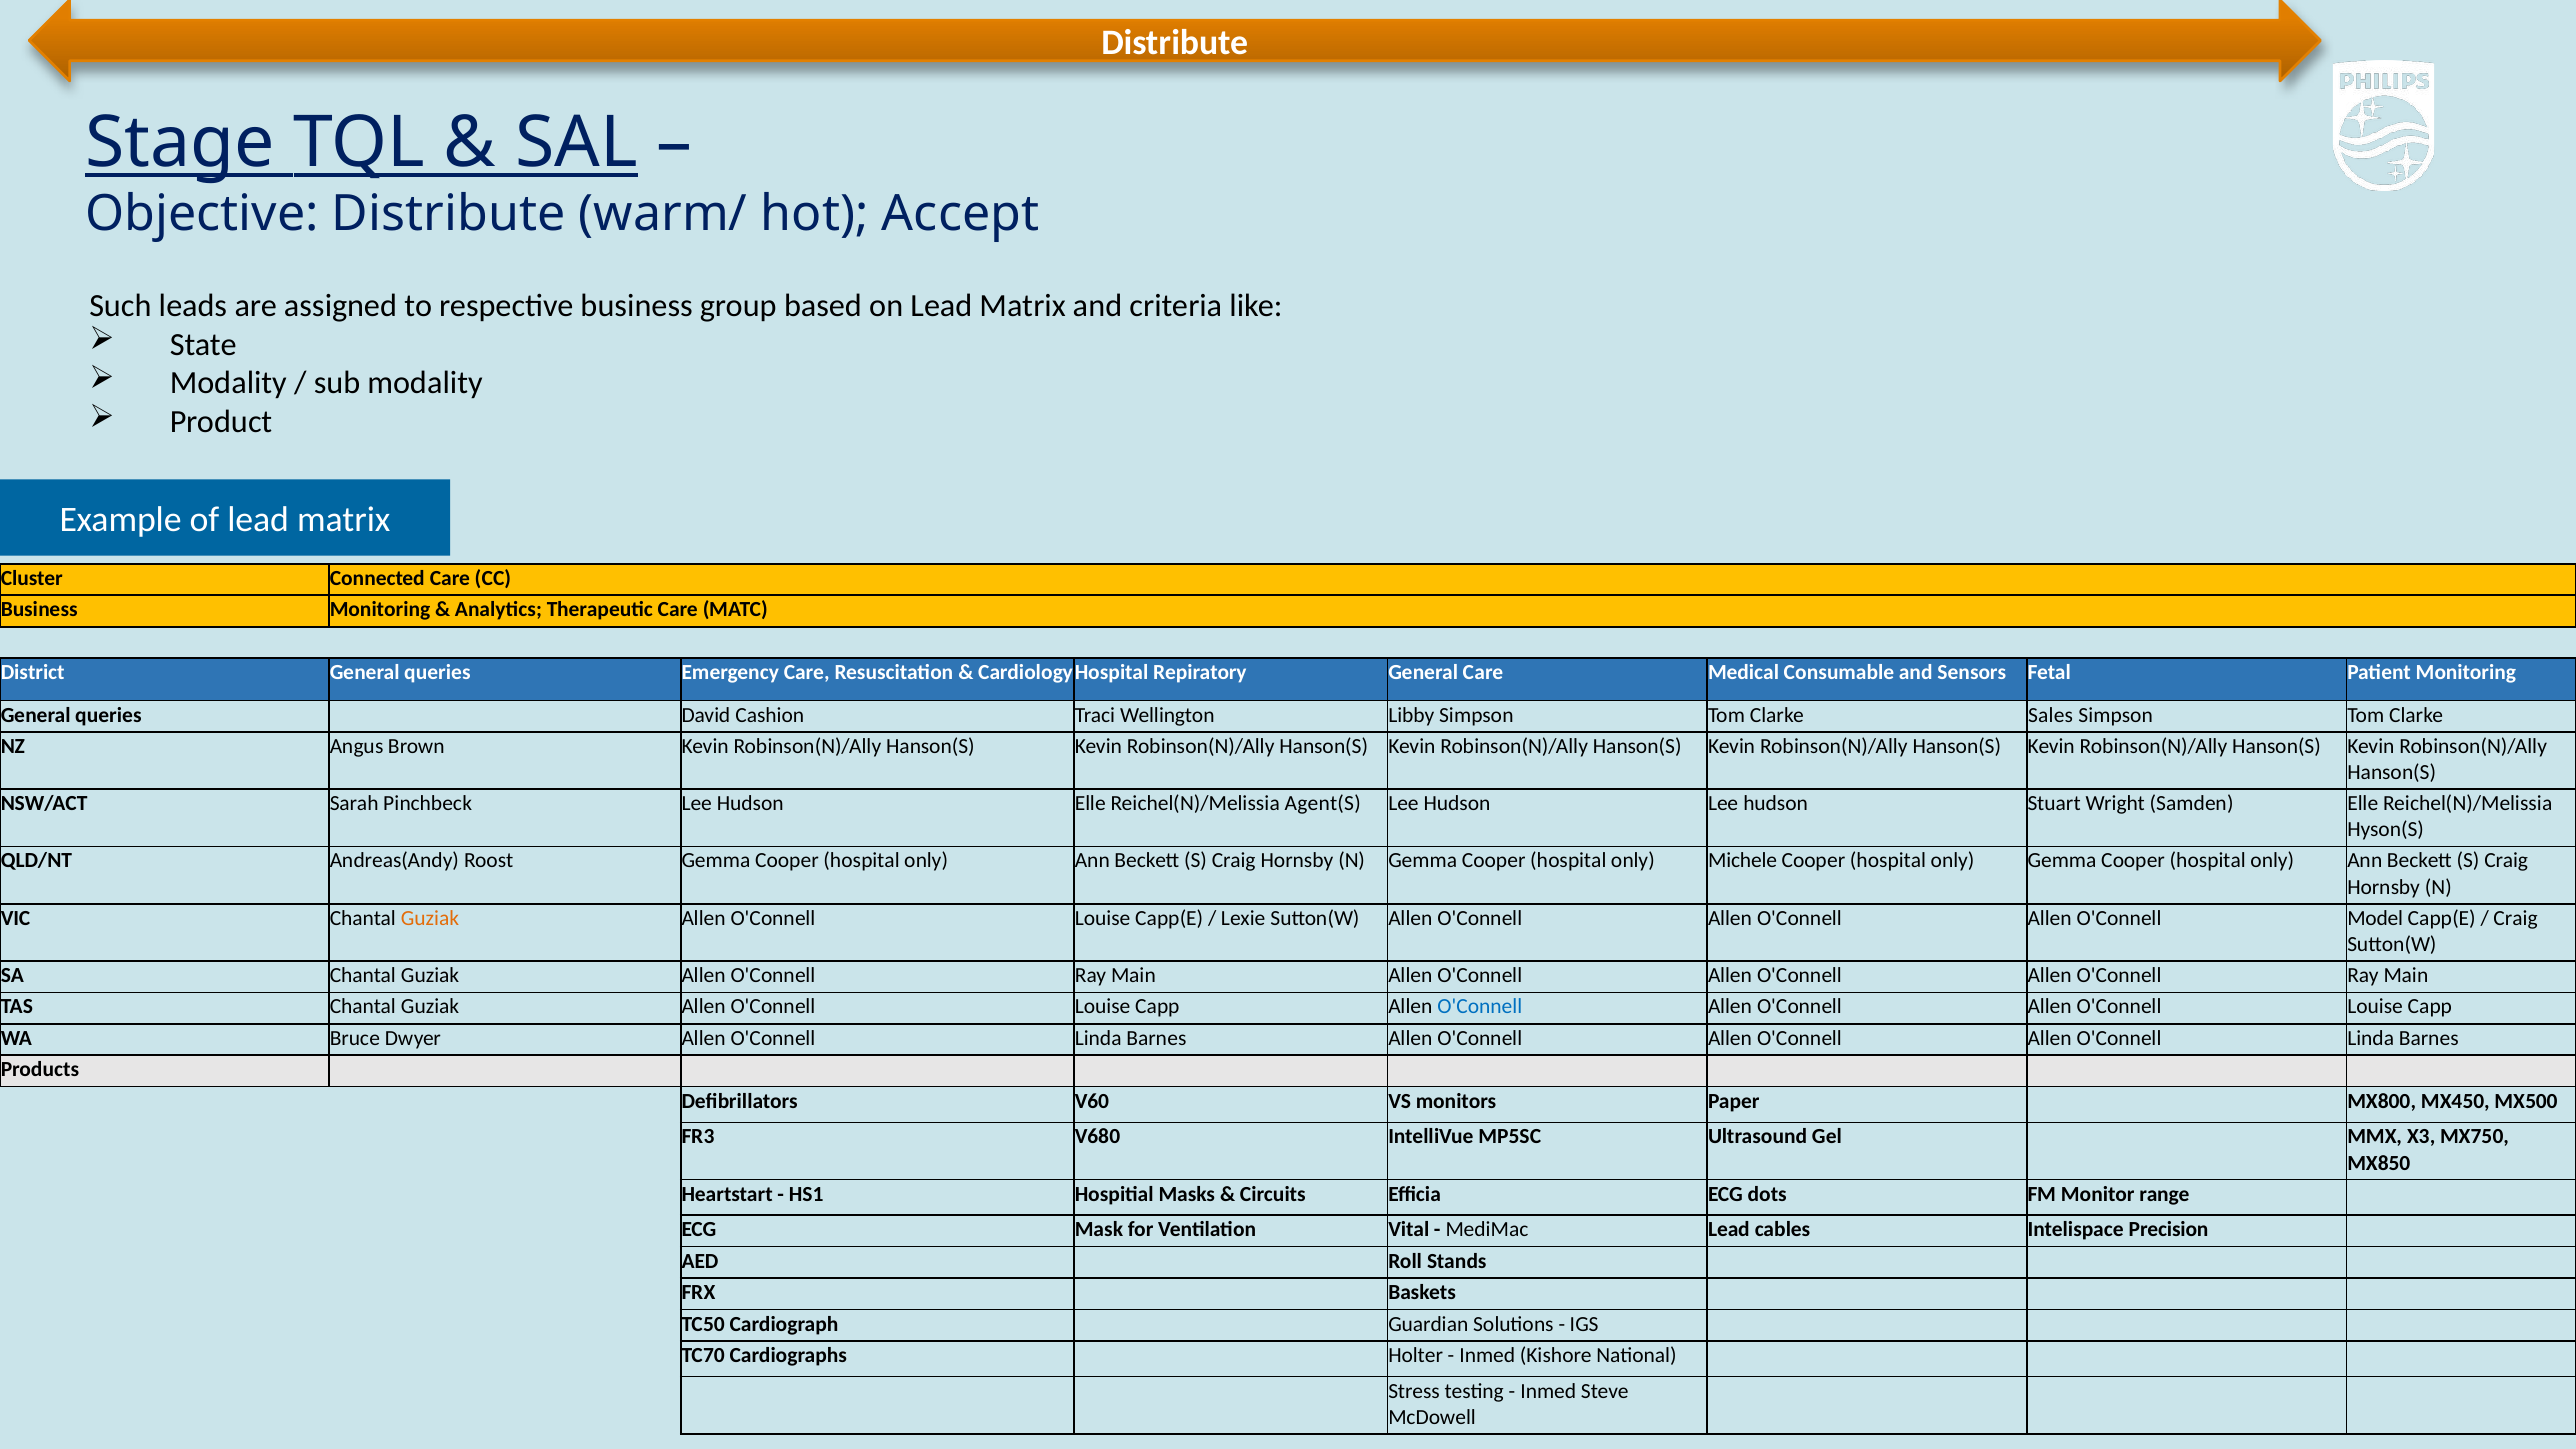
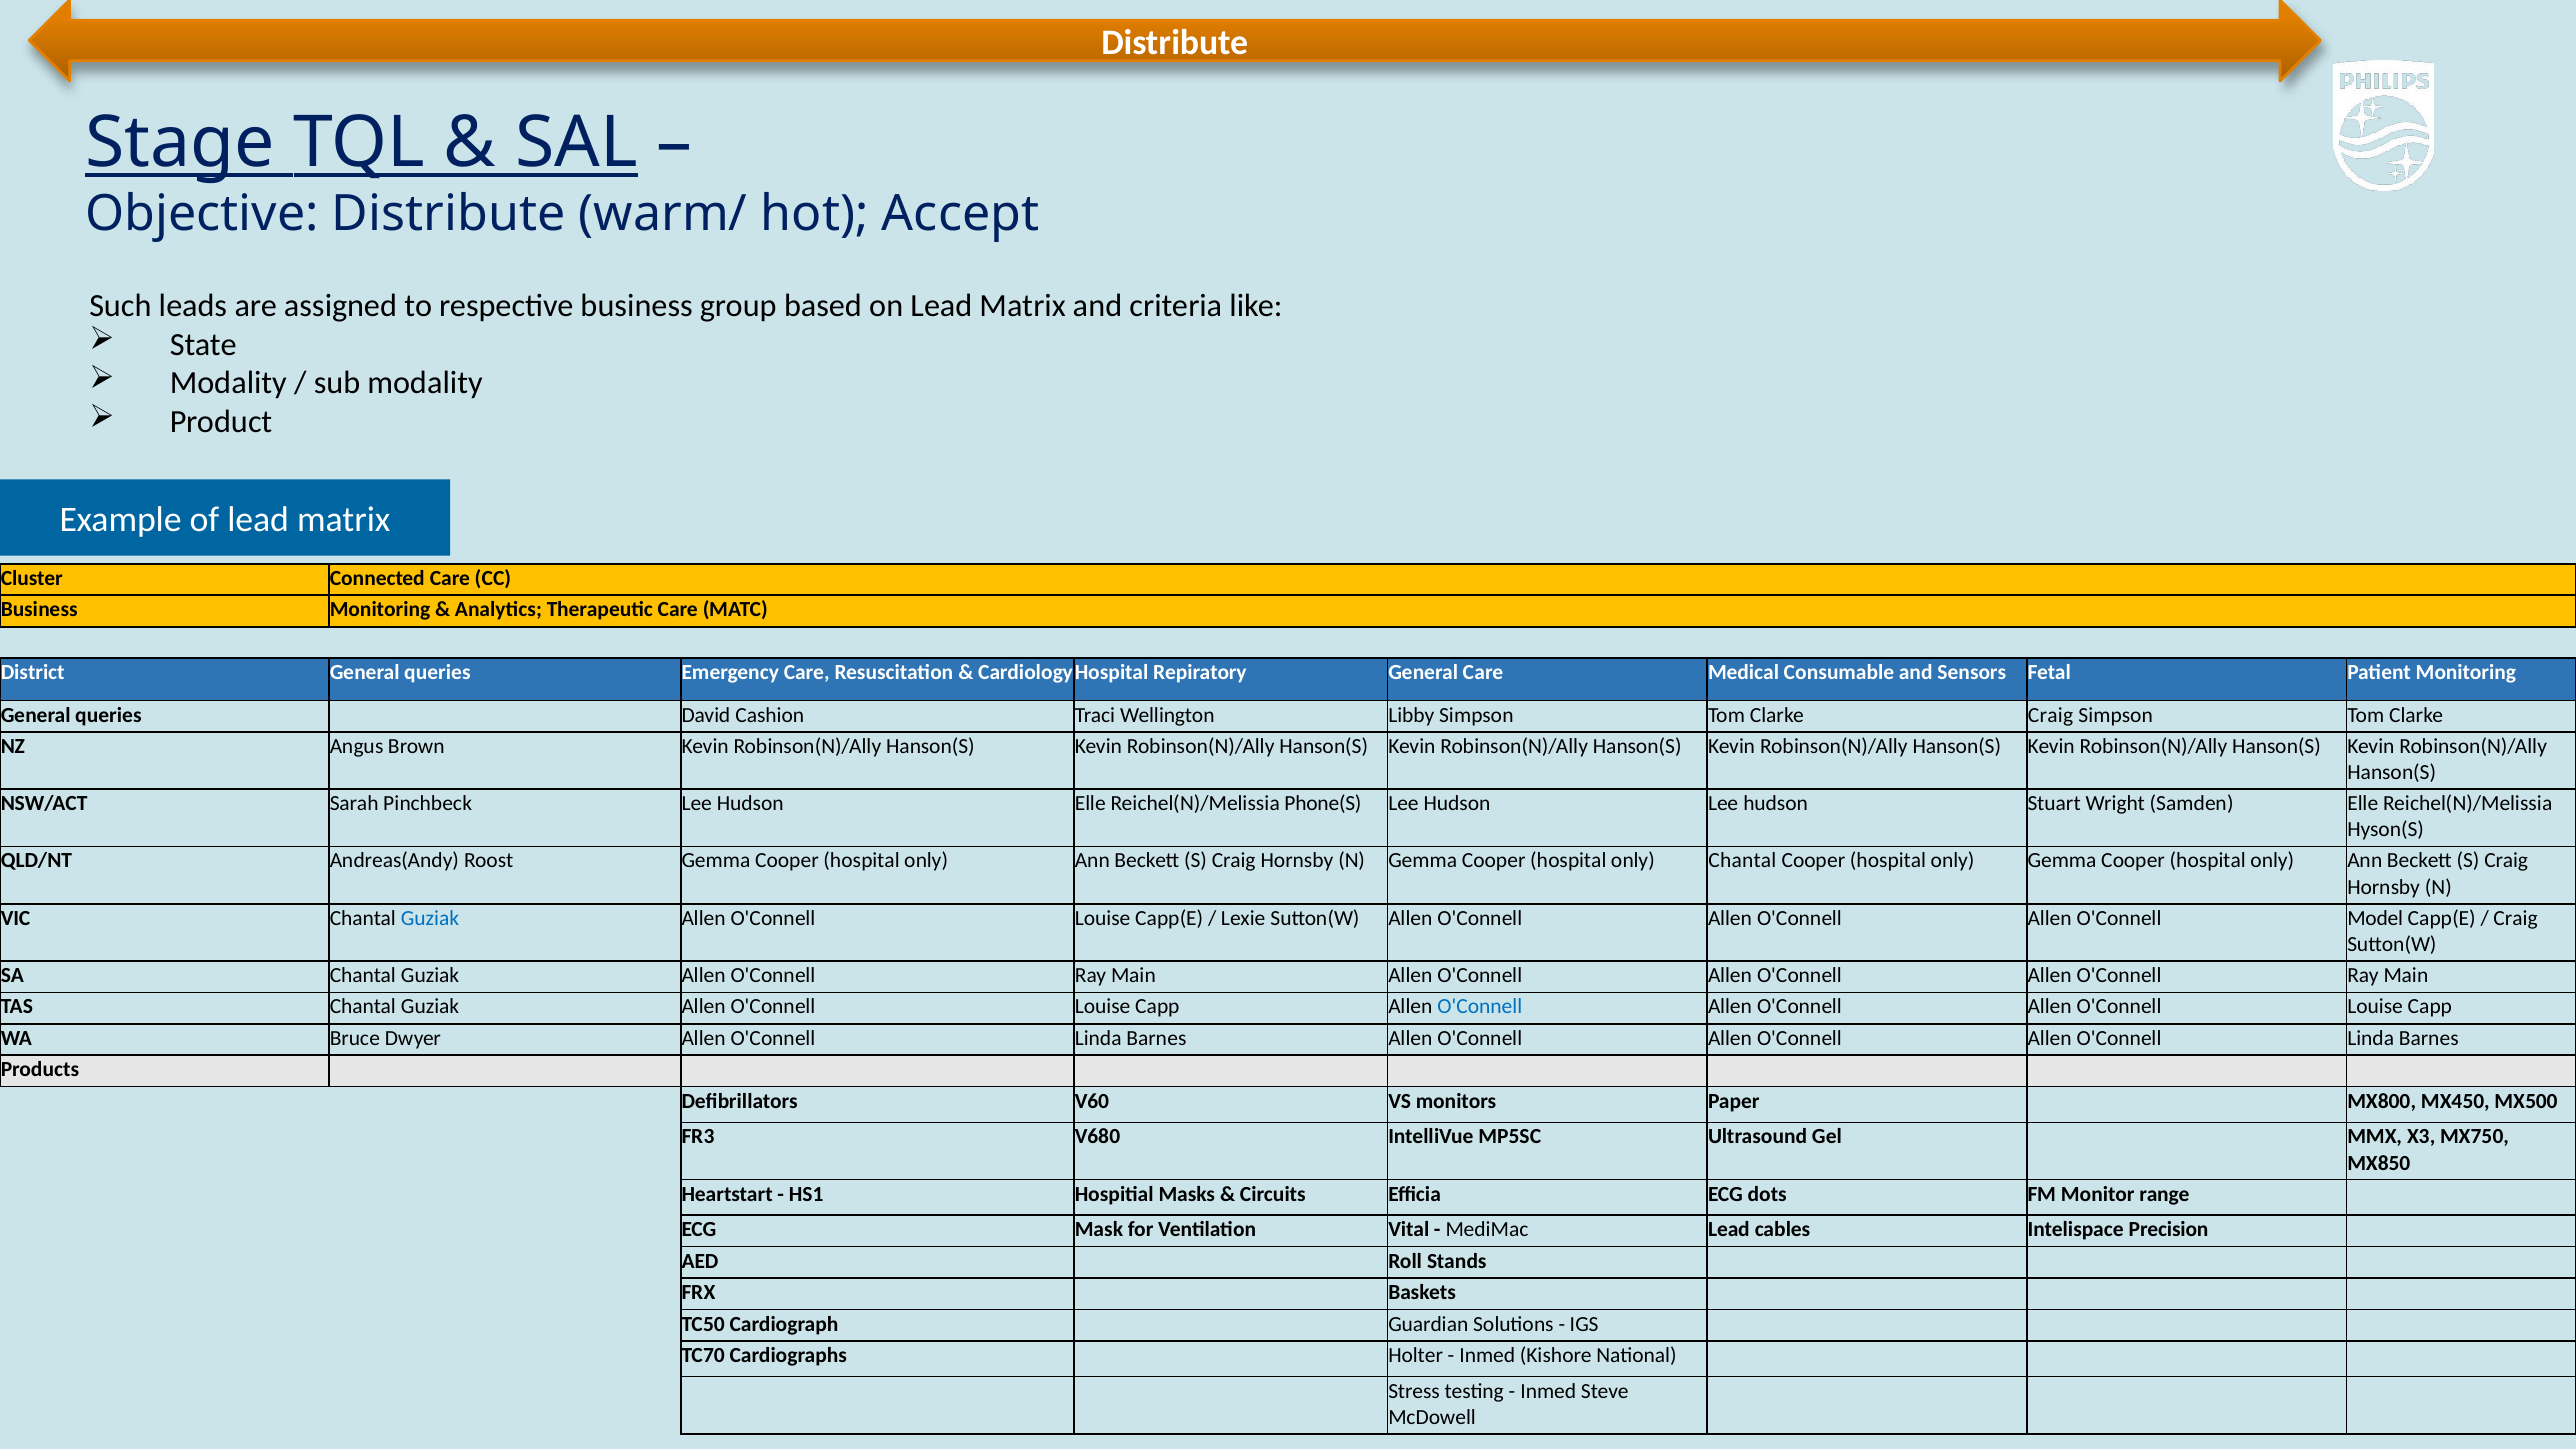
Clarke Sales: Sales -> Craig (2051, 715)
Agent(S: Agent(S -> Phone(S (1323, 804)
only Michele: Michele -> Chantal (1742, 861)
Guziak colour: orange -> blue (430, 918)
